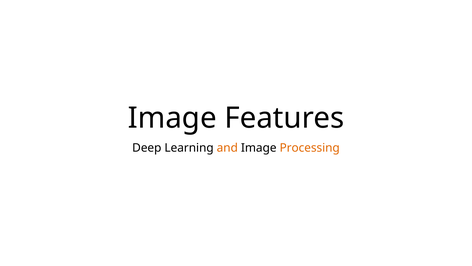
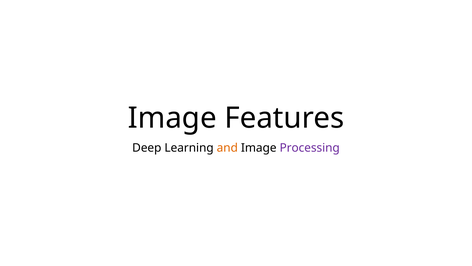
Processing colour: orange -> purple (310, 148)
